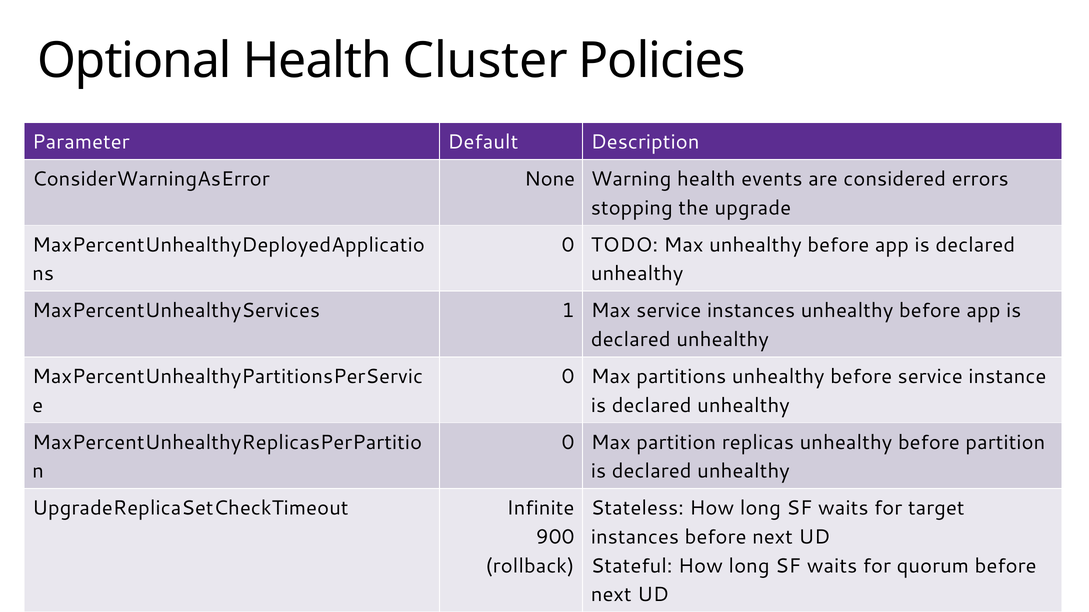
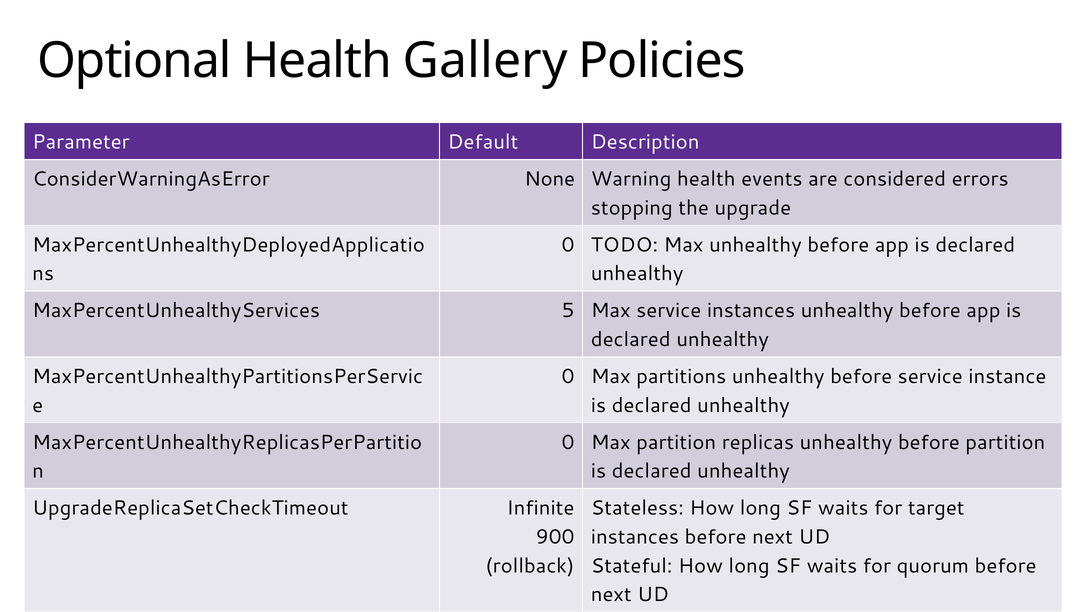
Cluster: Cluster -> Gallery (485, 61)
1: 1 -> 5 (568, 311)
